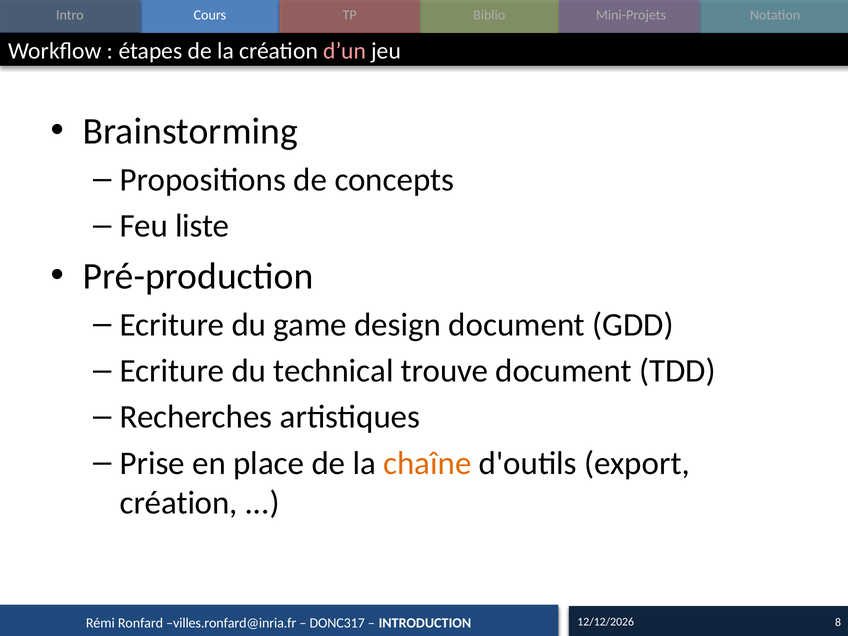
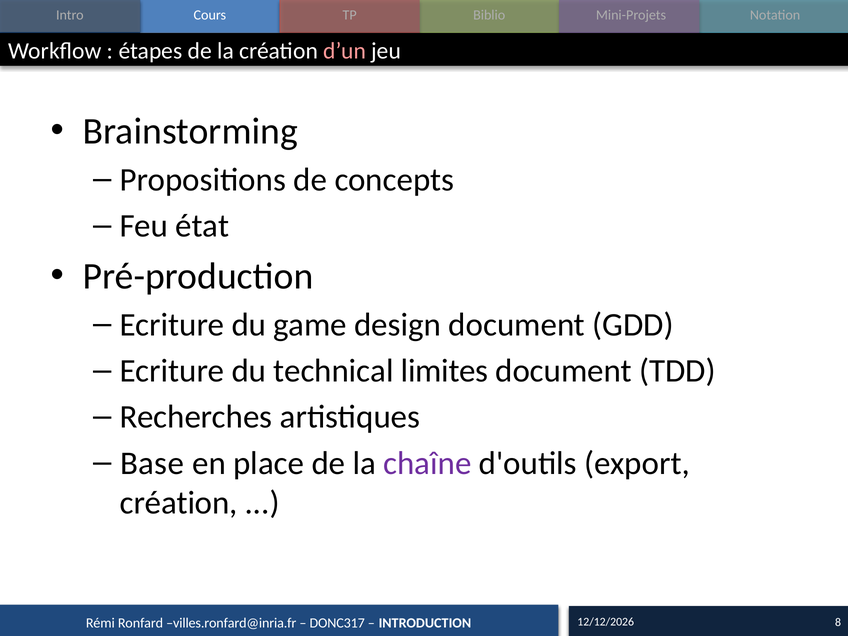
liste: liste -> état (202, 226)
trouve: trouve -> limites (445, 371)
Prise: Prise -> Base (152, 463)
chaîne colour: orange -> purple (427, 463)
